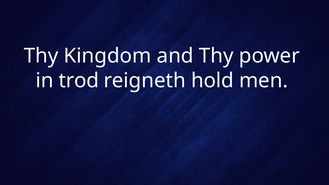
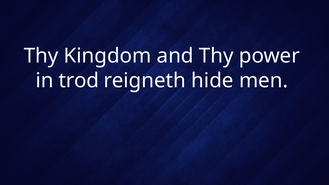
hold: hold -> hide (212, 81)
